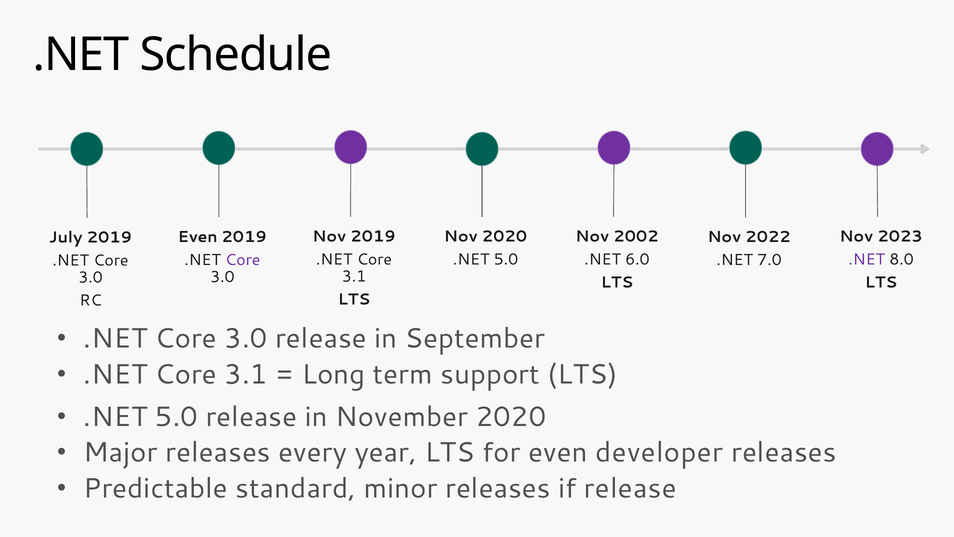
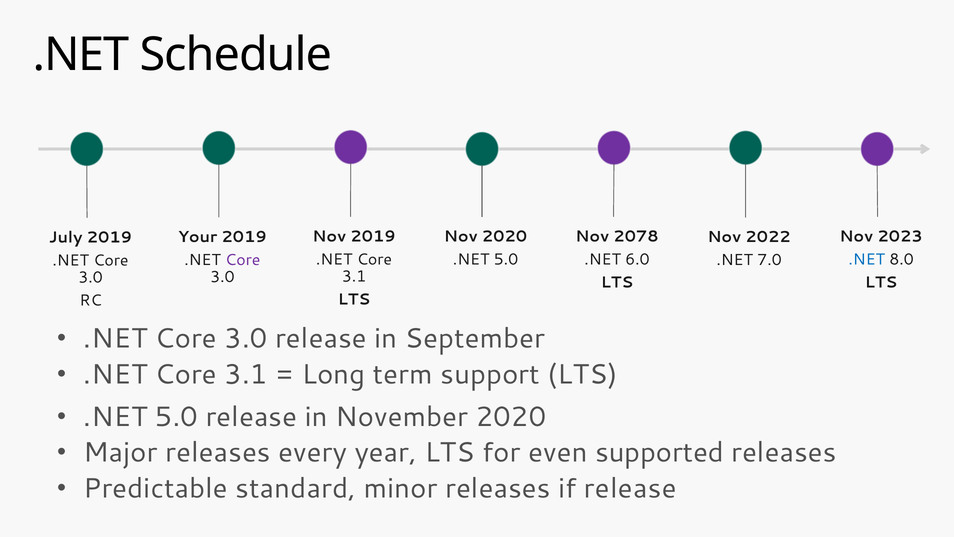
2002: 2002 -> 2078 (636, 236)
Even: Even -> Your (198, 237)
.NET colour: purple -> blue (867, 259)
developer: developer -> supported (660, 452)
